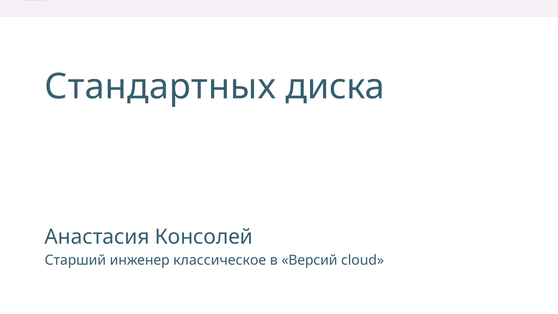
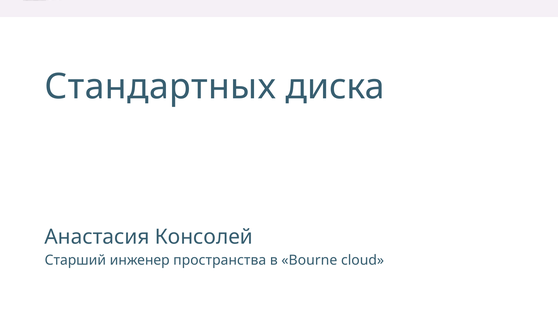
классическое: классическое -> пространства (220, 260)
Версий: Версий -> Bourne (309, 260)
